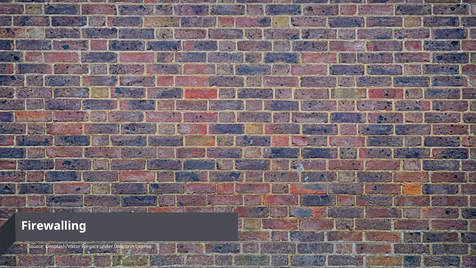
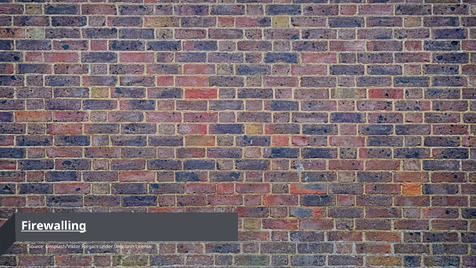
Firewalling underline: none -> present (54, 226)
